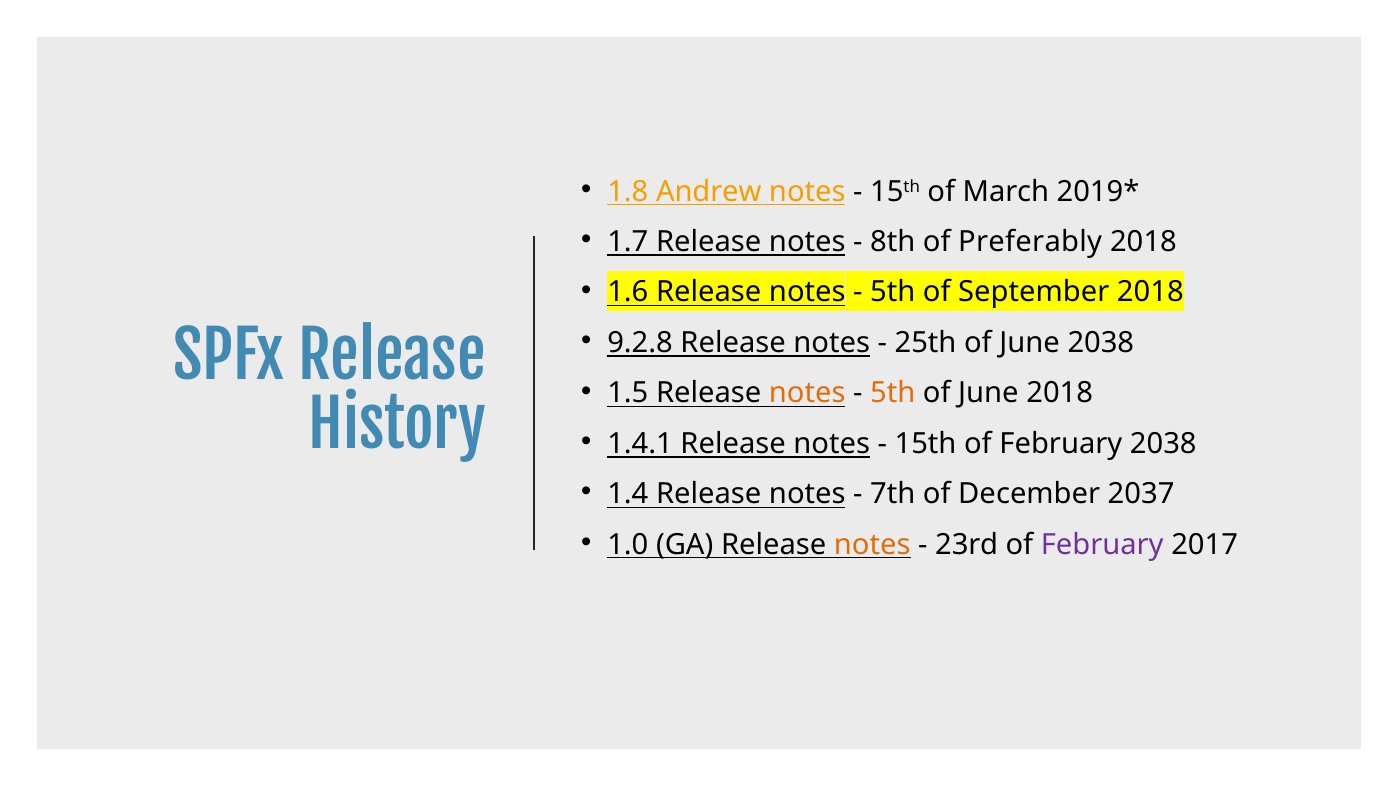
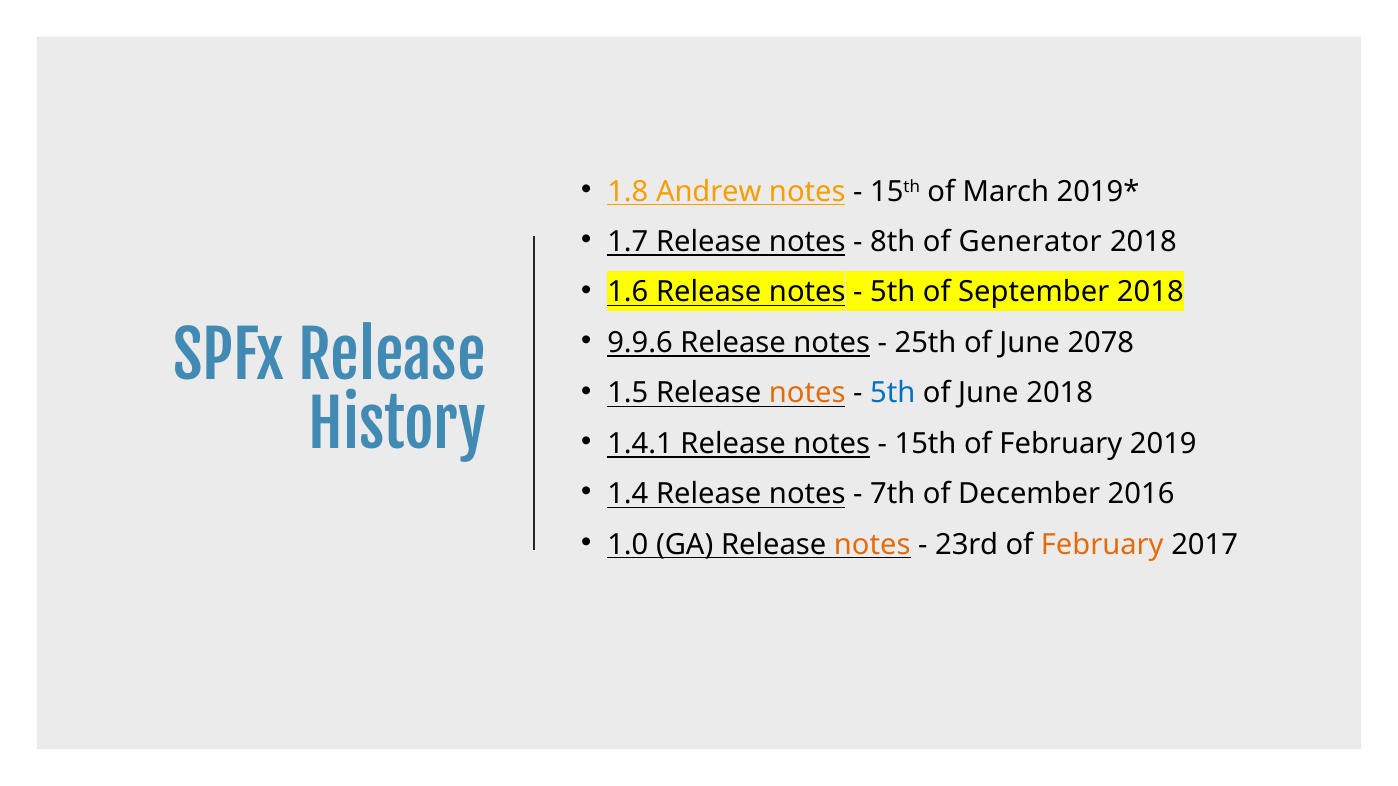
Preferably: Preferably -> Generator (1030, 242)
9.2.8: 9.2.8 -> 9.9.6 (640, 343)
June 2038: 2038 -> 2078 (1101, 343)
5th colour: orange -> blue (893, 393)
February 2038: 2038 -> 2019 (1163, 444)
2037: 2037 -> 2016 (1141, 494)
February colour: purple -> orange (1102, 545)
